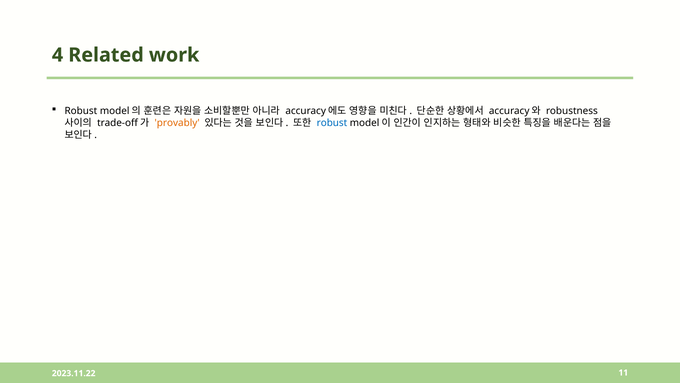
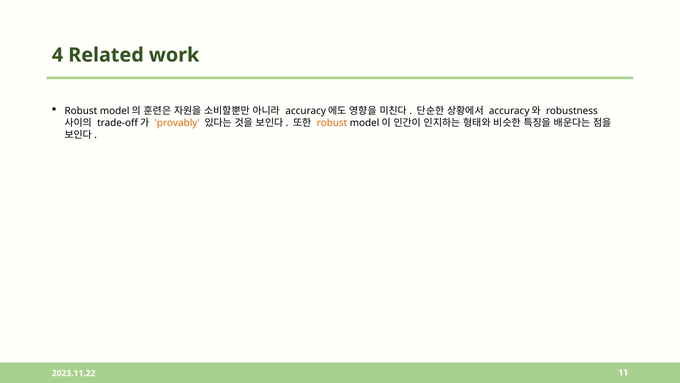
robust colour: blue -> orange (332, 123)
